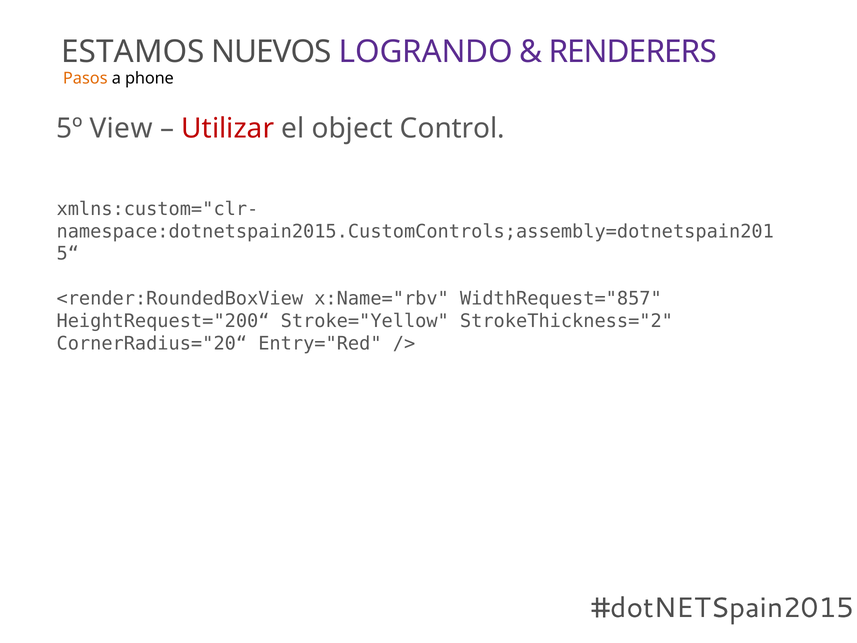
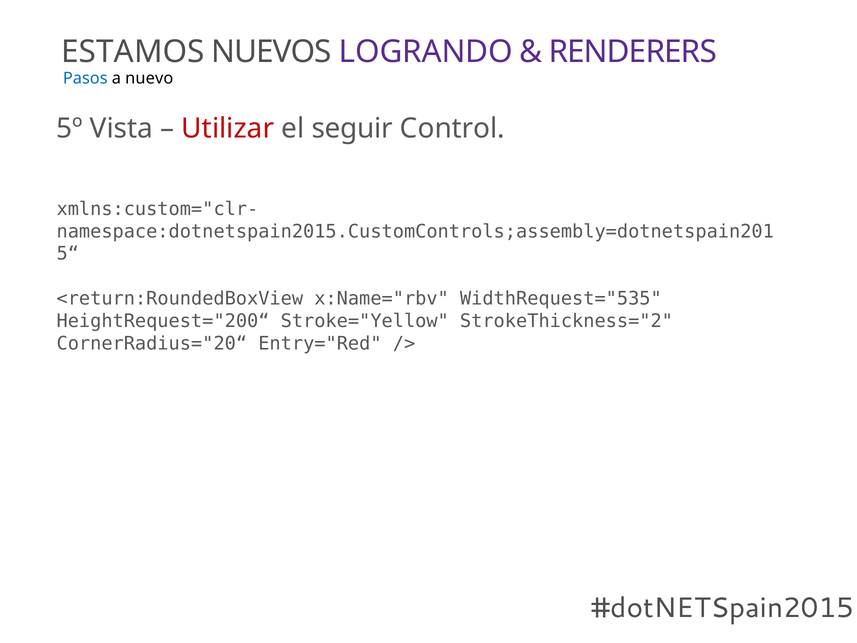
Pasos colour: orange -> blue (85, 78)
phone: phone -> nuevo (149, 78)
View: View -> Vista (121, 128)
object: object -> seguir (352, 128)
<render:RoundedBoxView: <render:RoundedBoxView -> <return:RoundedBoxView (180, 298)
WidthRequest="857: WidthRequest="857 -> WidthRequest="535 (561, 298)
